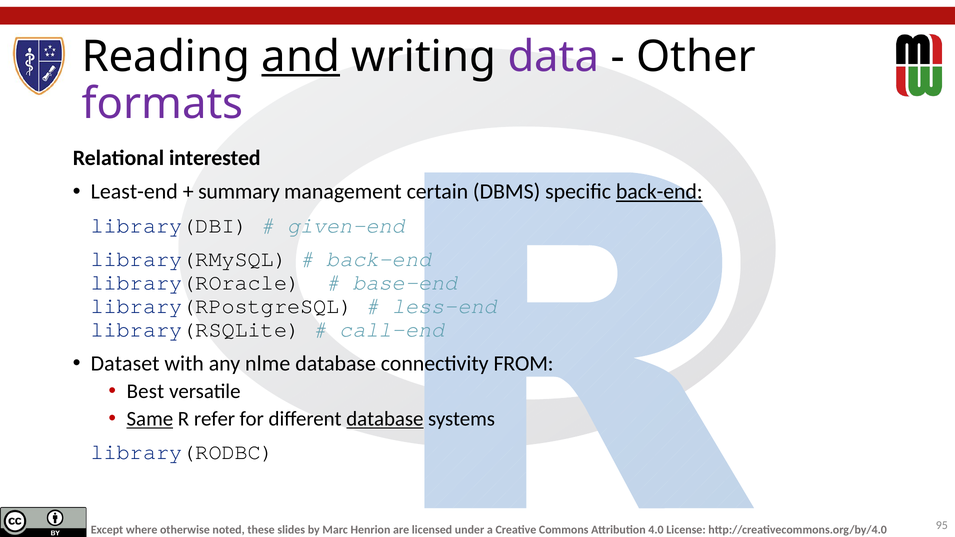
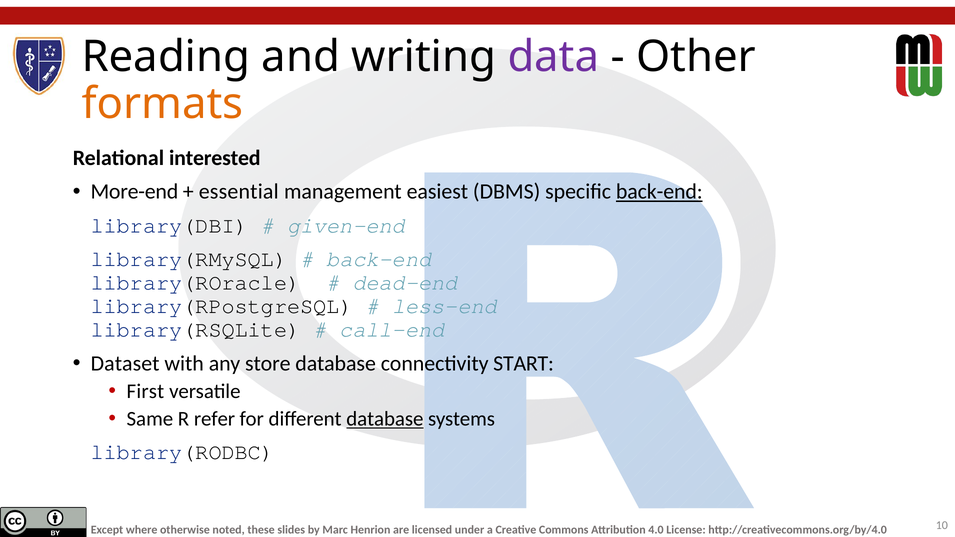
and underline: present -> none (301, 57)
formats colour: purple -> orange (162, 104)
Least-end: Least-end -> More-end (134, 192)
summary: summary -> essential (239, 192)
certain: certain -> easiest (437, 192)
base-end: base-end -> dead-end (405, 283)
nlme: nlme -> store (268, 363)
FROM: FROM -> START (524, 363)
Best: Best -> First (145, 392)
Same underline: present -> none (150, 419)
95: 95 -> 10 (942, 525)
